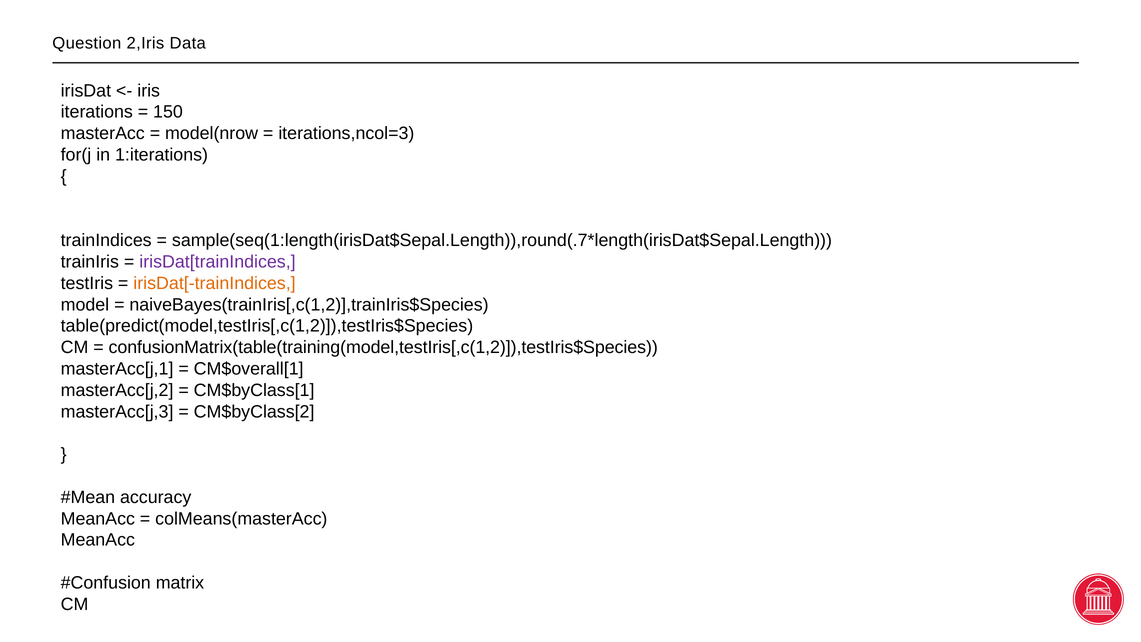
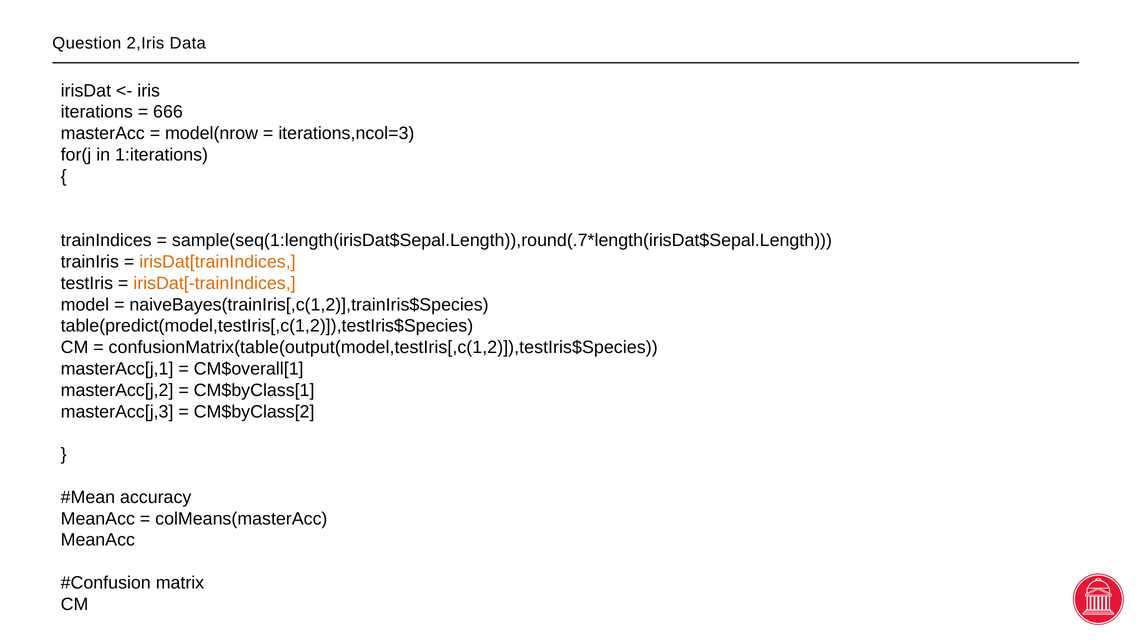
150: 150 -> 666 (168, 112)
irisDat[trainIndices colour: purple -> orange (217, 262)
confusionMatrix(table(training(model,testIris[,c(1,2)]),testIris$Species: confusionMatrix(table(training(model,testIris[,c(1,2)]),testIris$Species -> confusionMatrix(table(output(model,testIris[,c(1,2)]),testIris$Species (383, 347)
